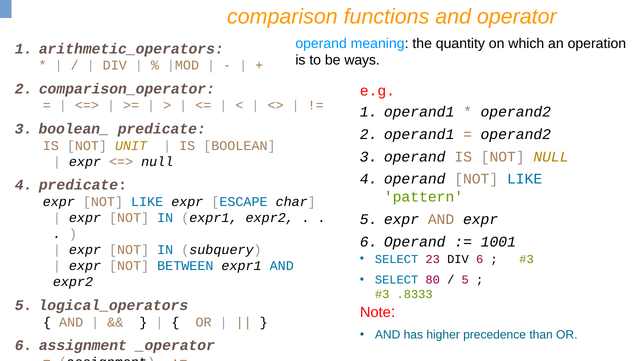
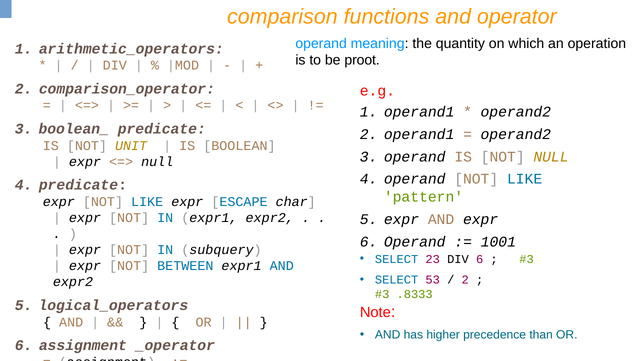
ways: ways -> proot (362, 60)
80: 80 -> 53 (433, 280)
5: 5 -> 2 (465, 280)
